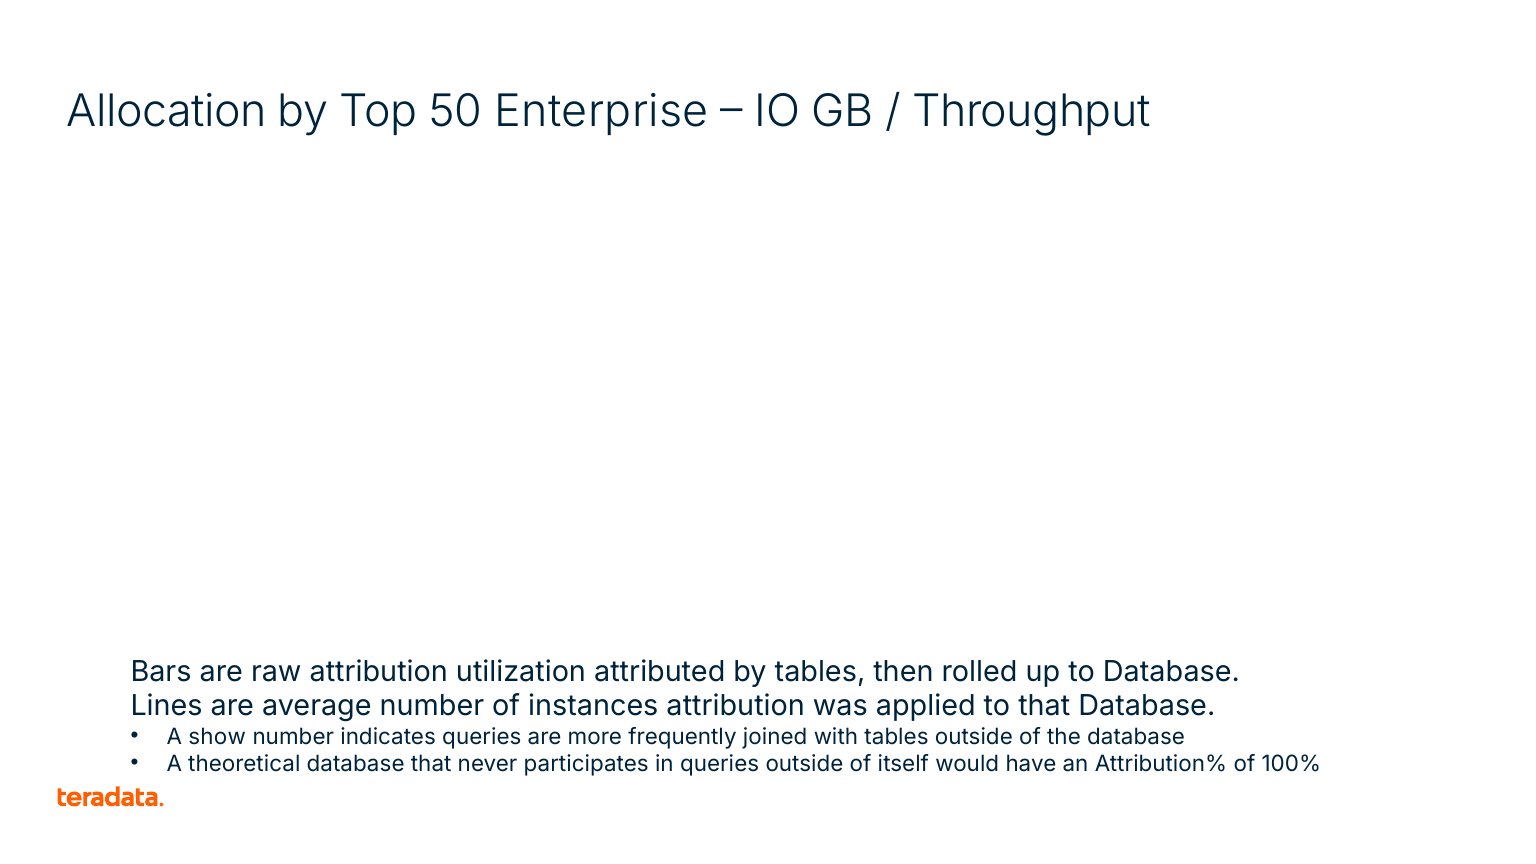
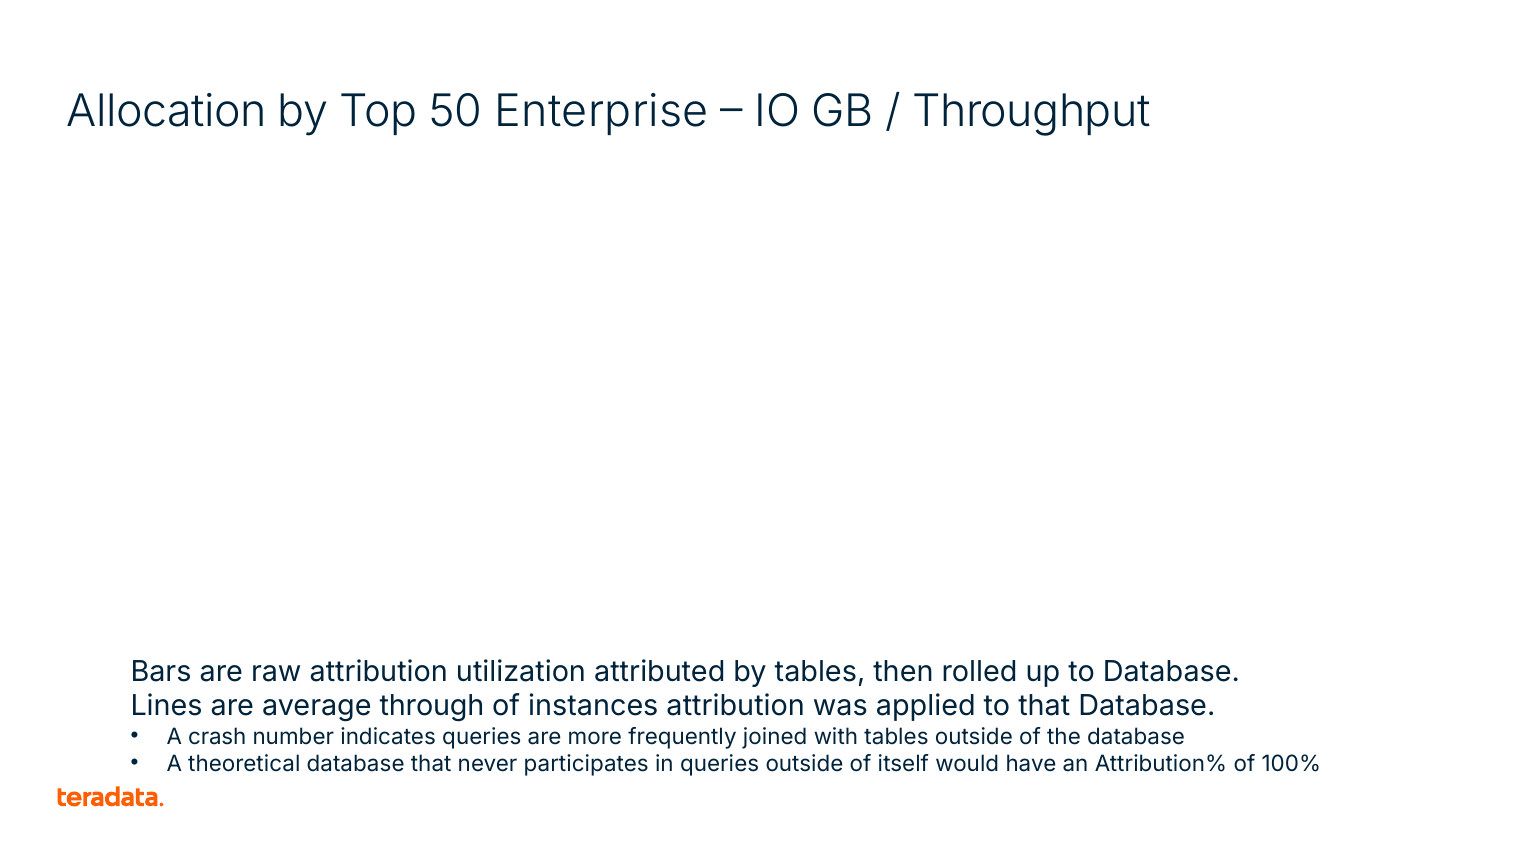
average number: number -> through (432, 706)
show: show -> crash (217, 737)
